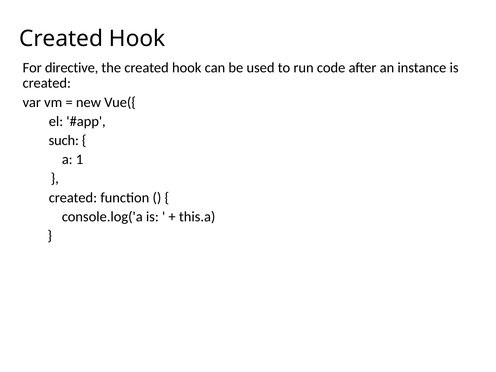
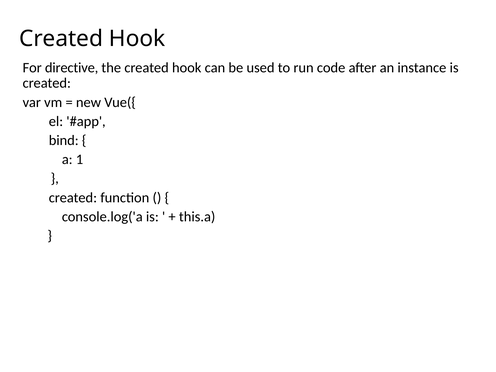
such: such -> bind (64, 140)
